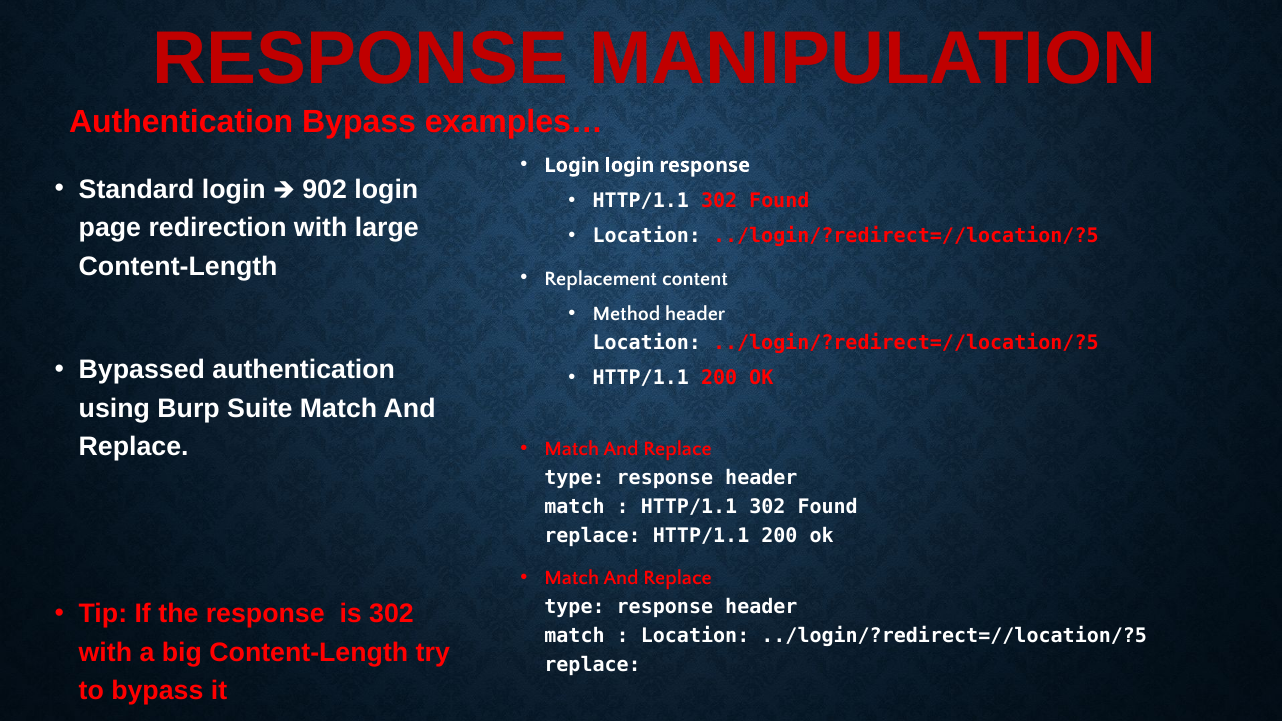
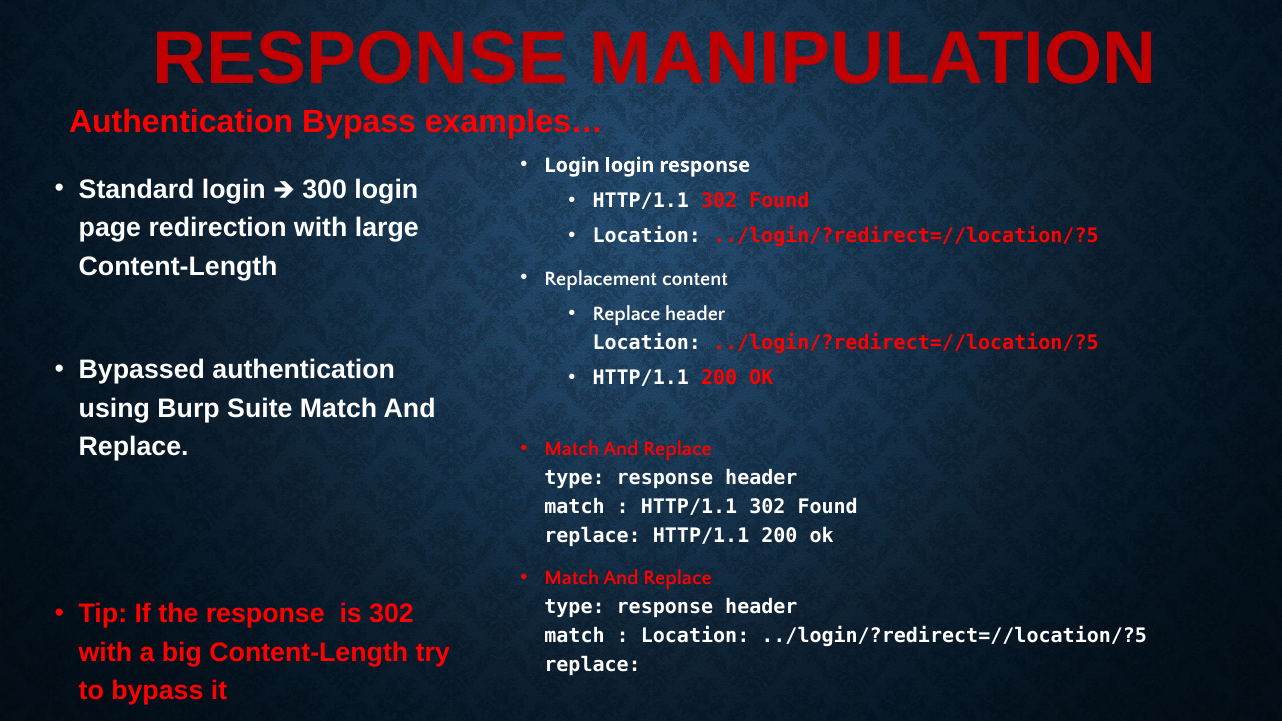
902: 902 -> 300 (325, 189)
Method: Method -> Replace (626, 314)
